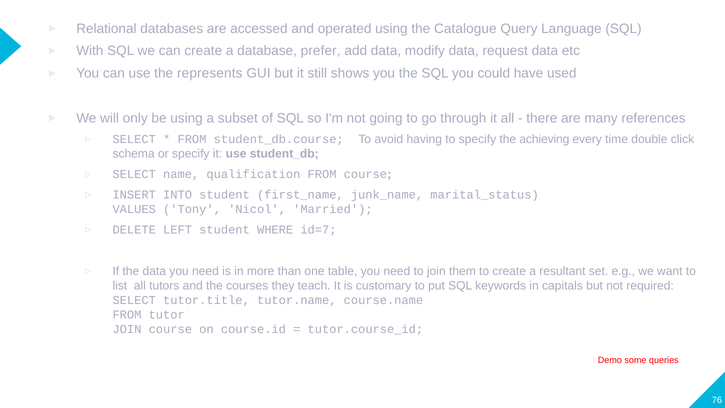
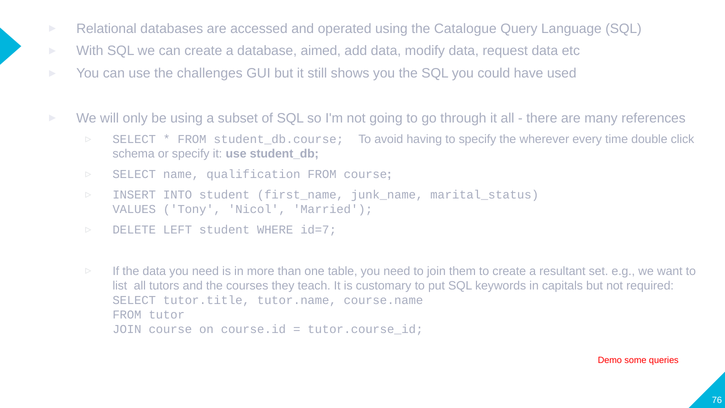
prefer: prefer -> aimed (321, 51)
represents: represents -> challenges (210, 73)
achieving: achieving -> wherever (544, 139)
